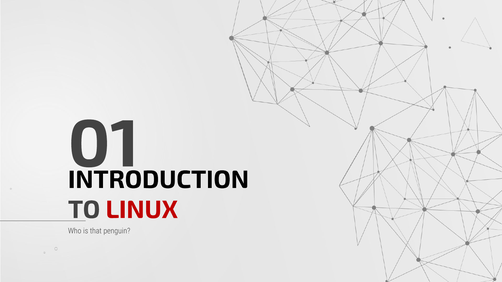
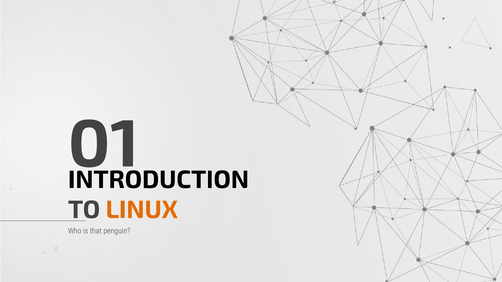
LINUX colour: red -> orange (142, 210)
